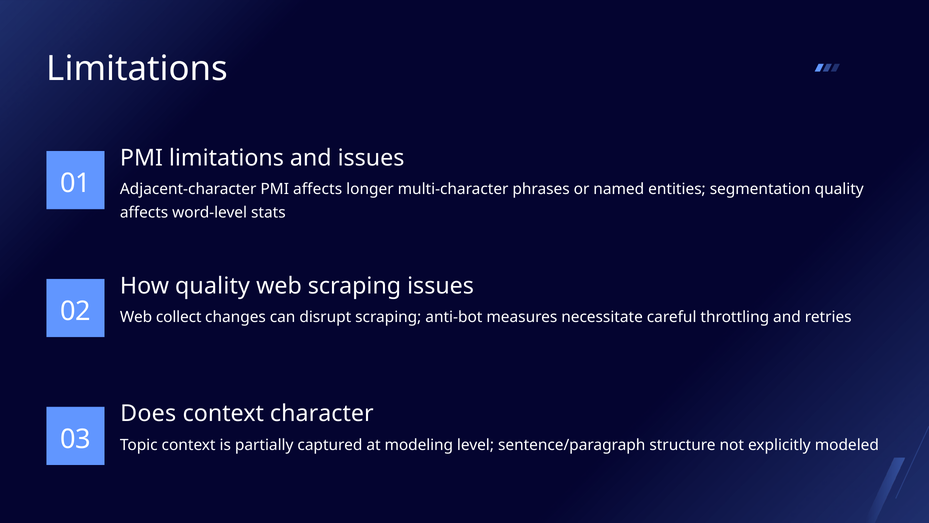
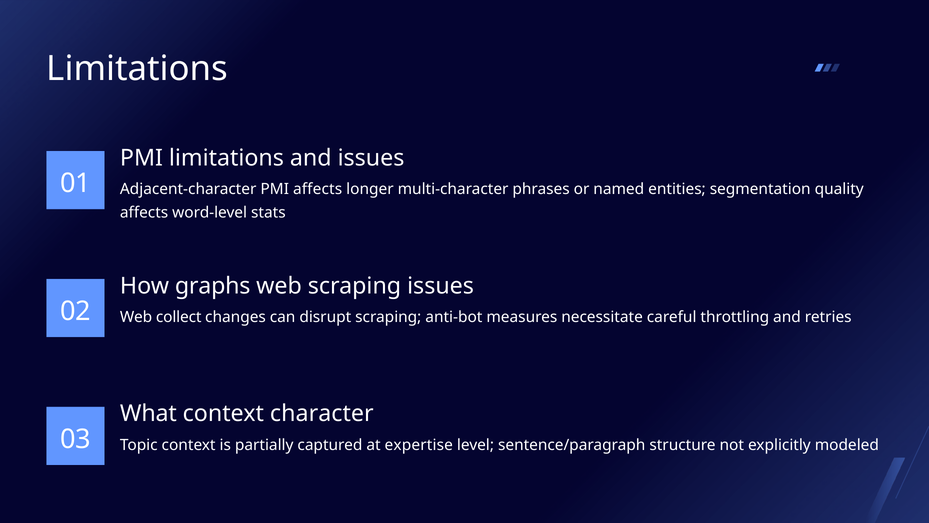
How quality: quality -> graphs (213, 286)
Does: Does -> What (148, 413)
modeling: modeling -> expertise (419, 445)
